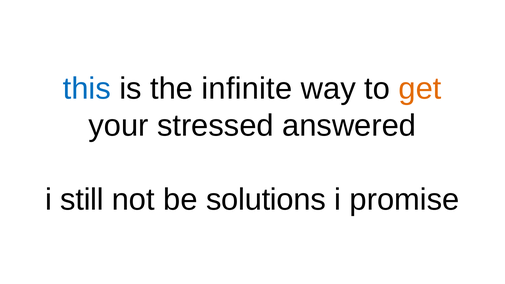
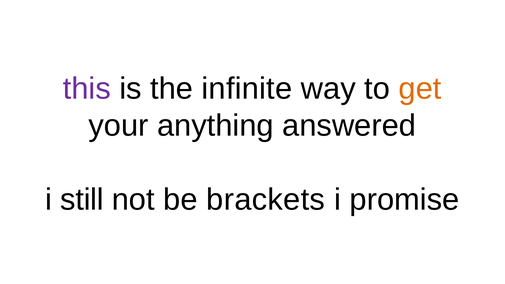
this colour: blue -> purple (87, 89)
stressed: stressed -> anything (215, 126)
solutions: solutions -> brackets (266, 200)
